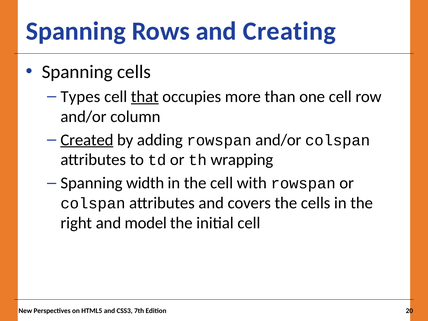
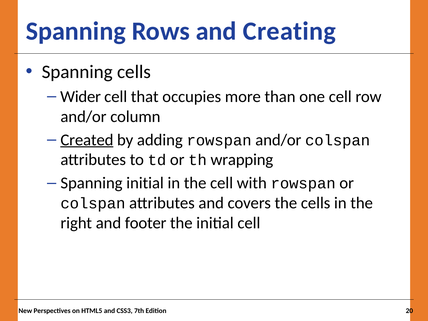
Types: Types -> Wider (81, 97)
that underline: present -> none (145, 97)
Spanning width: width -> initial (145, 183)
model: model -> footer (146, 223)
